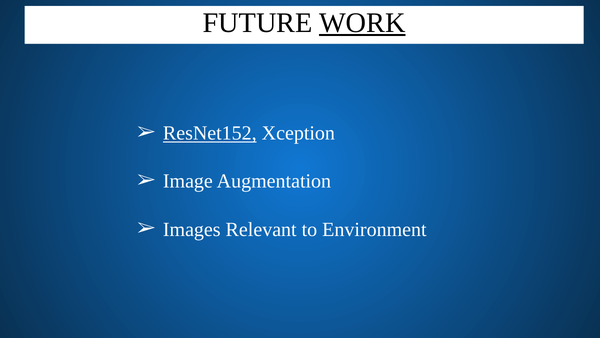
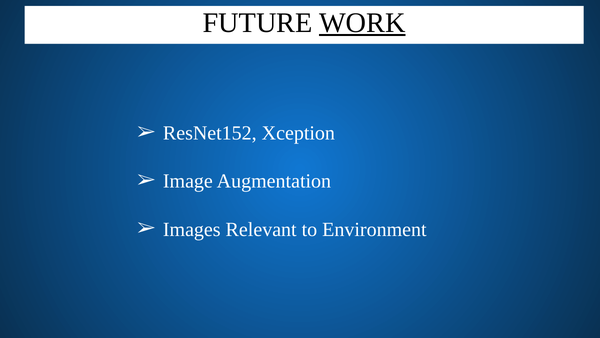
ResNet152 underline: present -> none (210, 133)
